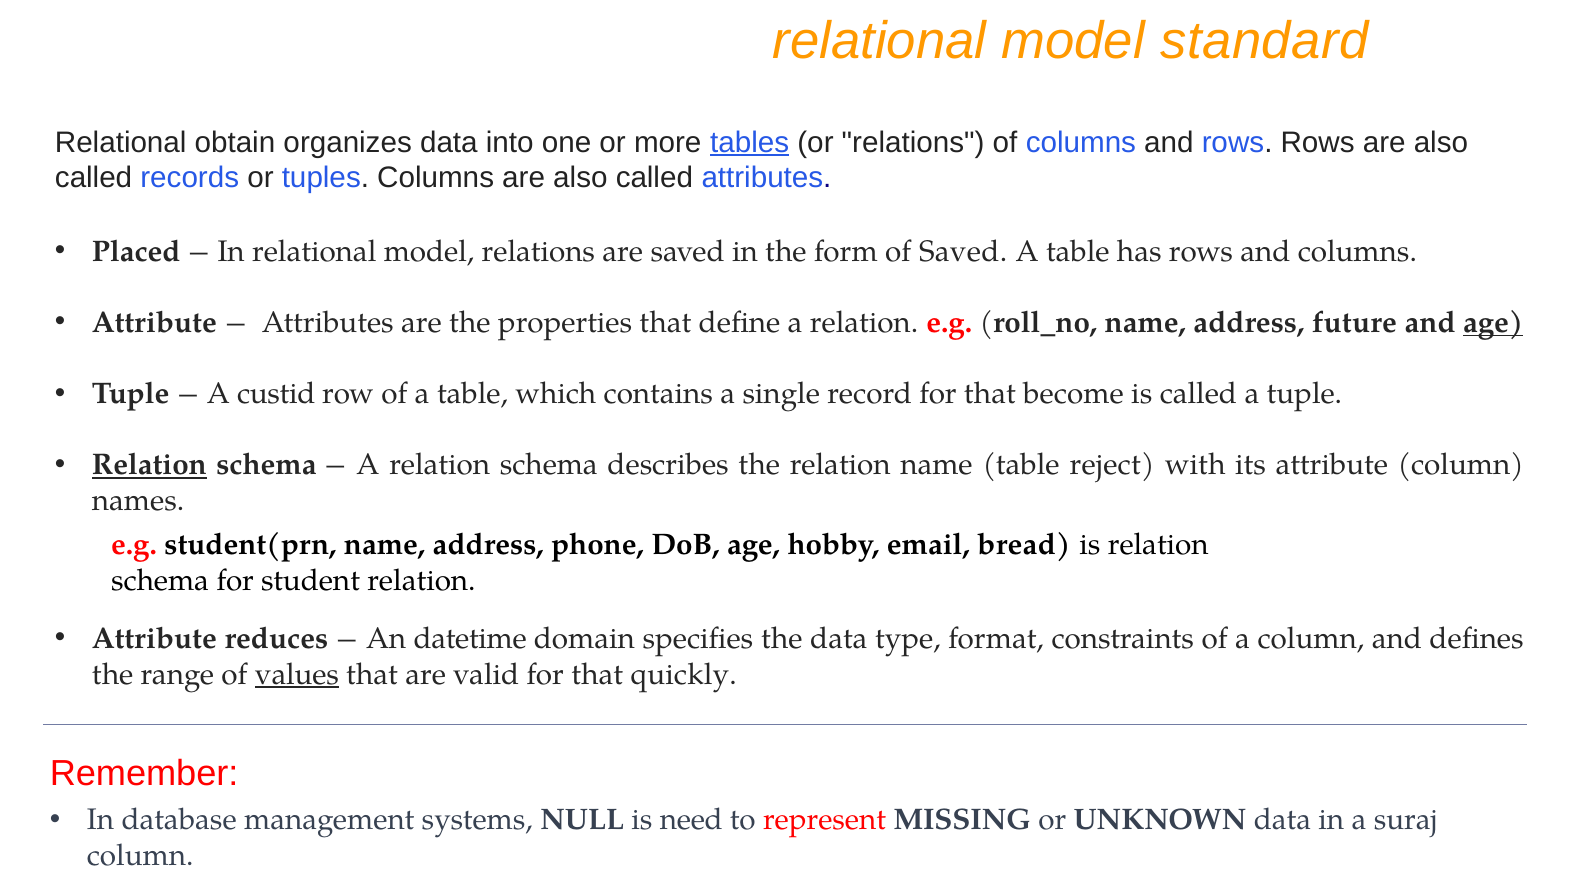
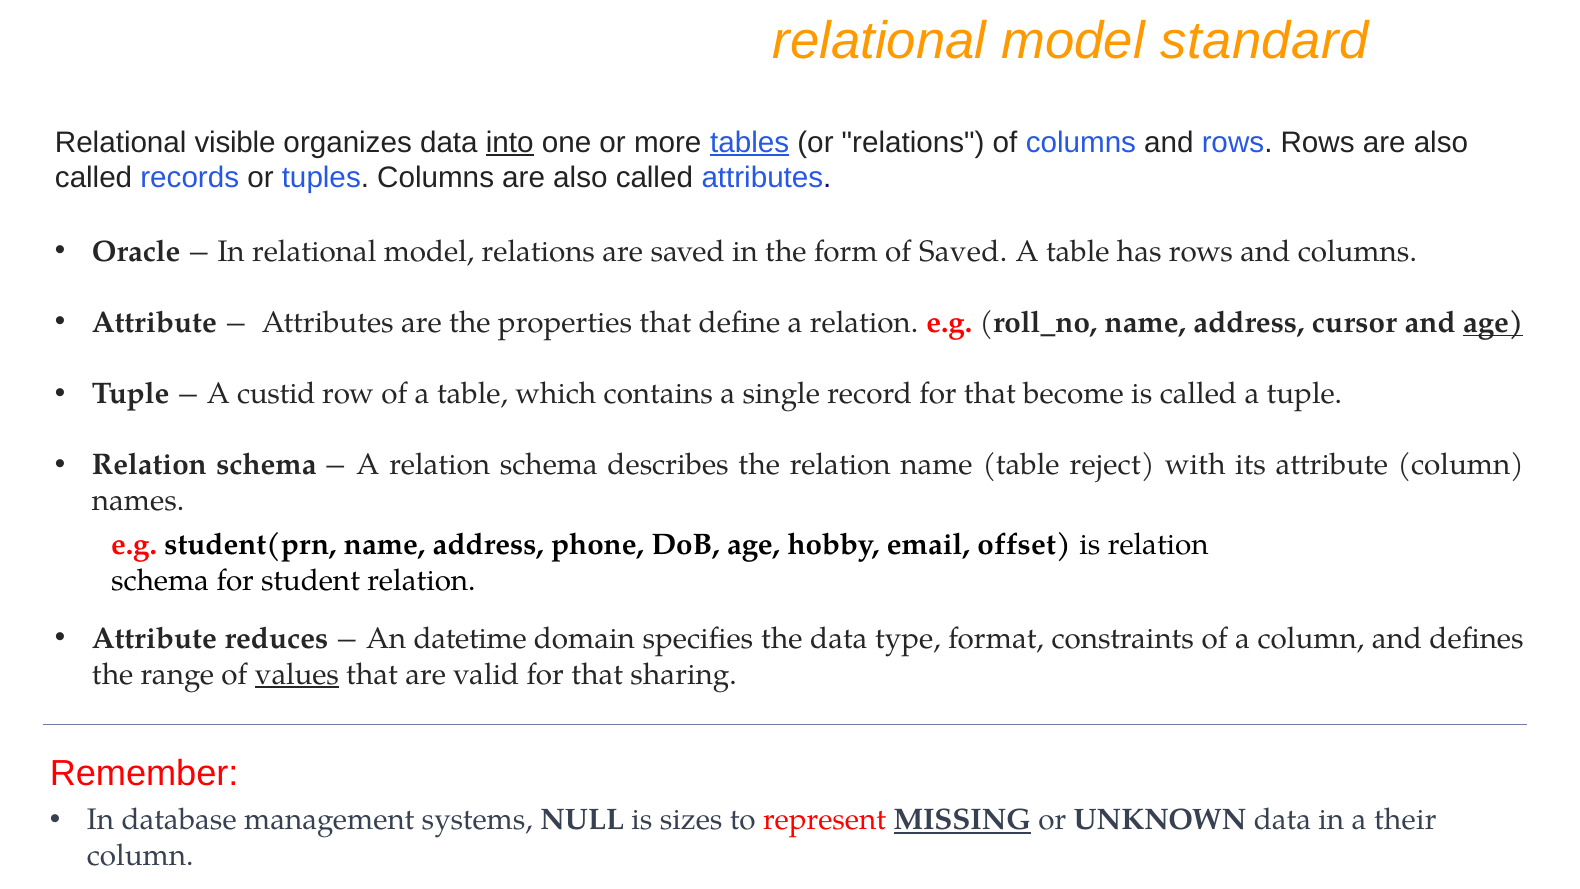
obtain: obtain -> visible (235, 142)
into underline: none -> present (510, 142)
Placed: Placed -> Oracle (136, 252)
future: future -> cursor (1354, 323)
Relation underline: present -> none (149, 465)
bread: bread -> offset (1024, 545)
quickly: quickly -> sharing (684, 674)
need: need -> sizes (691, 820)
MISSING underline: none -> present (962, 820)
suraj: suraj -> their (1405, 820)
